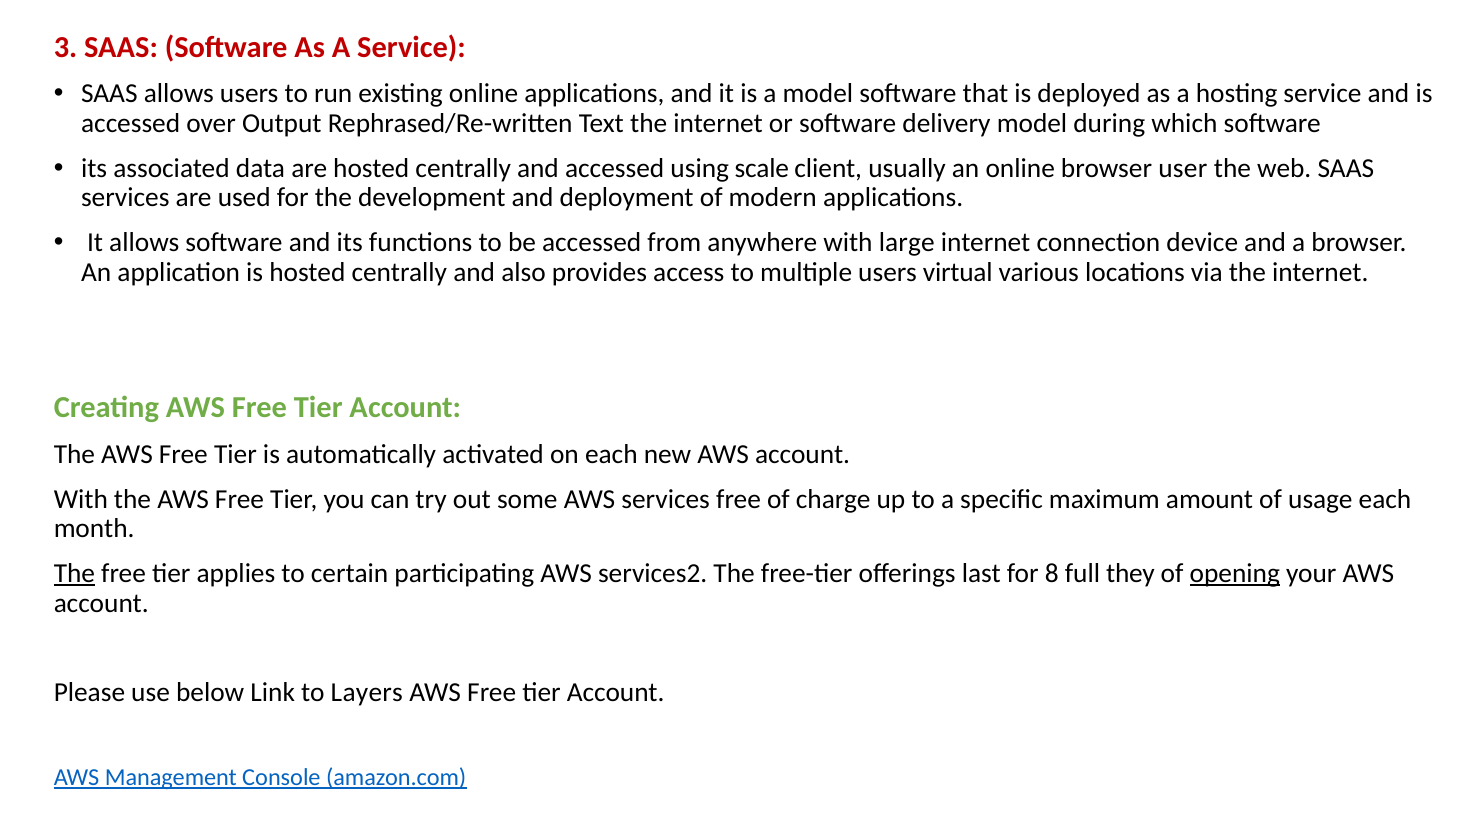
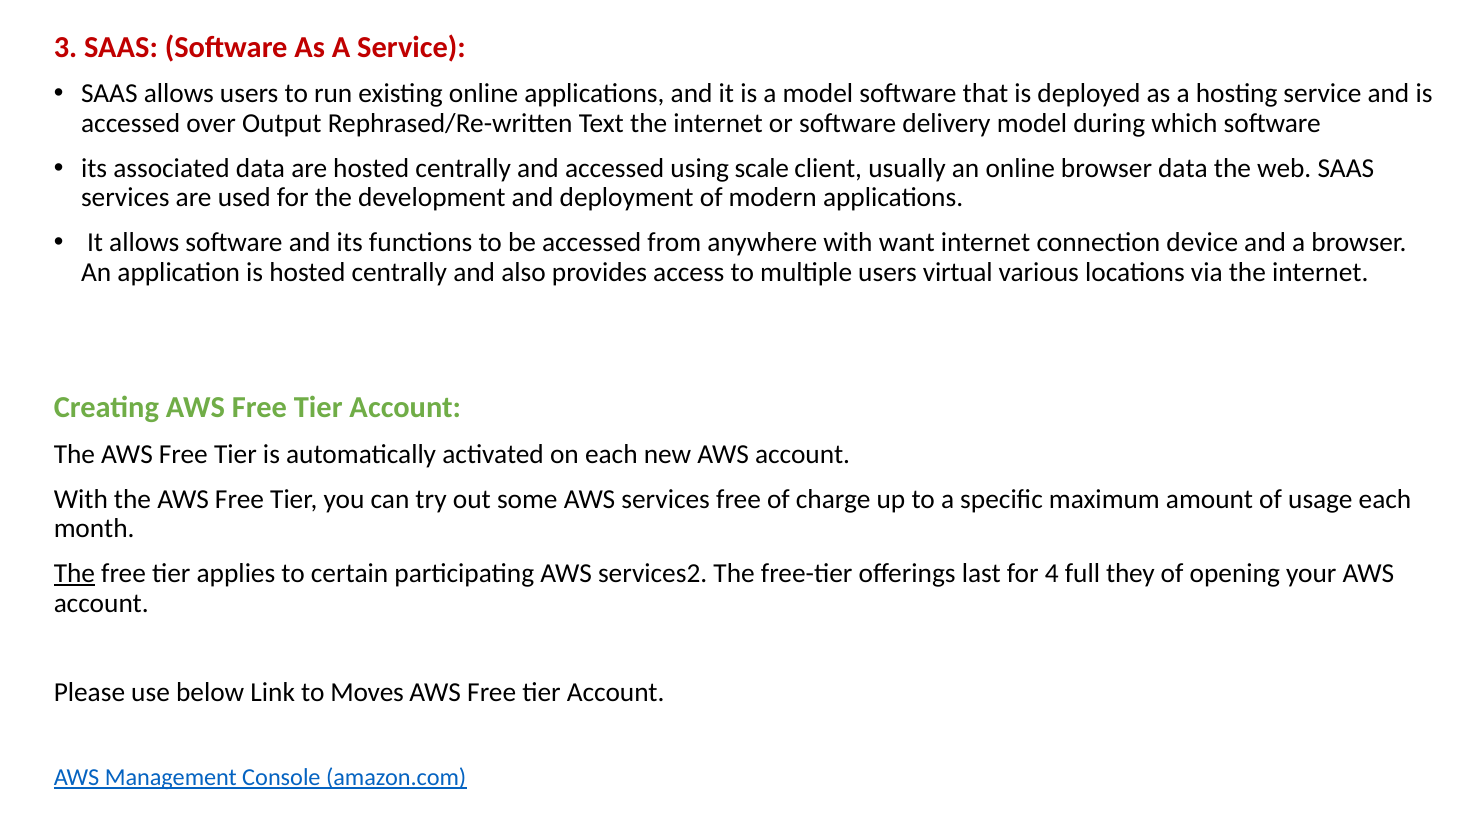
browser user: user -> data (1183, 168)
large: large -> want (907, 243)
8: 8 -> 4 (1052, 574)
opening underline: present -> none (1235, 574)
Layers: Layers -> Moves (367, 693)
